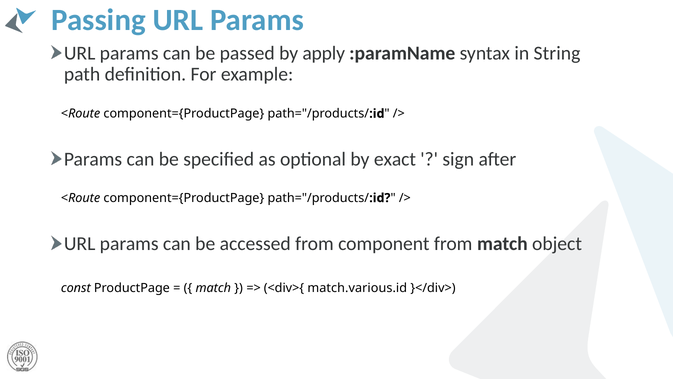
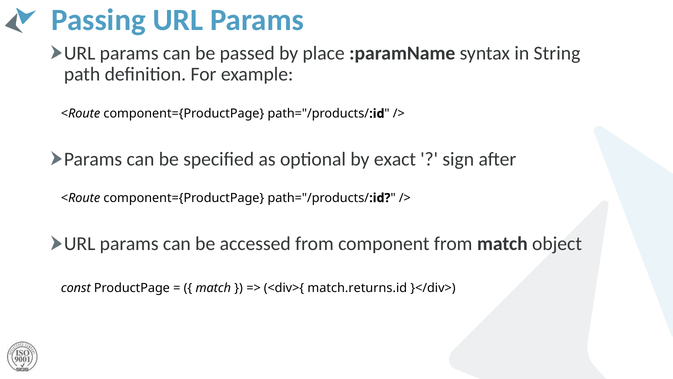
apply: apply -> place (324, 53)
match.various.id: match.various.id -> match.returns.id (357, 288)
